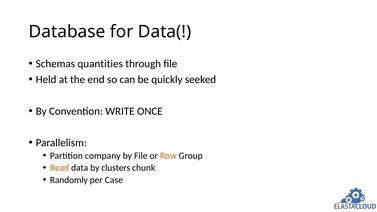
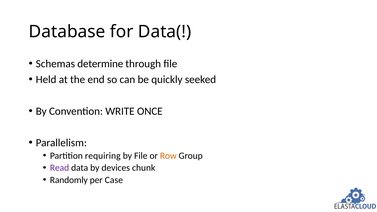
quantities: quantities -> determine (100, 64)
company: company -> requiring (103, 156)
Read colour: orange -> purple (60, 168)
clusters: clusters -> devices (116, 168)
